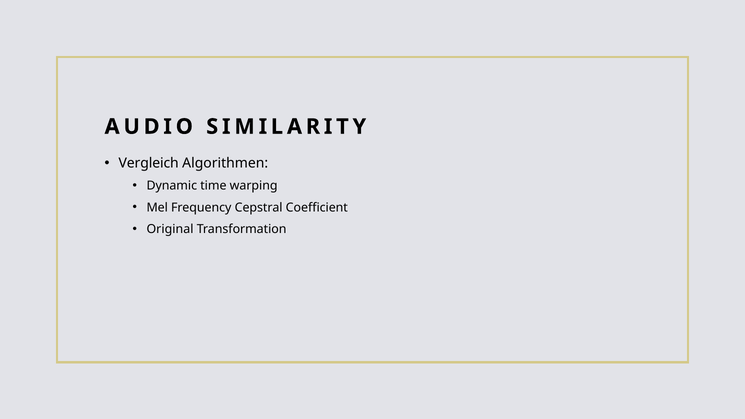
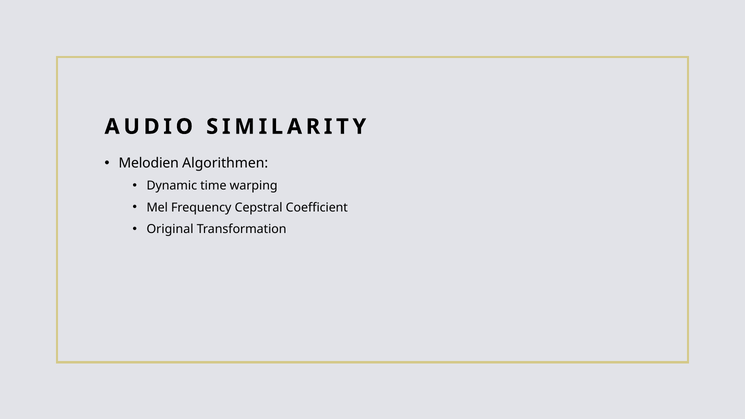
Vergleich: Vergleich -> Melodien (149, 163)
